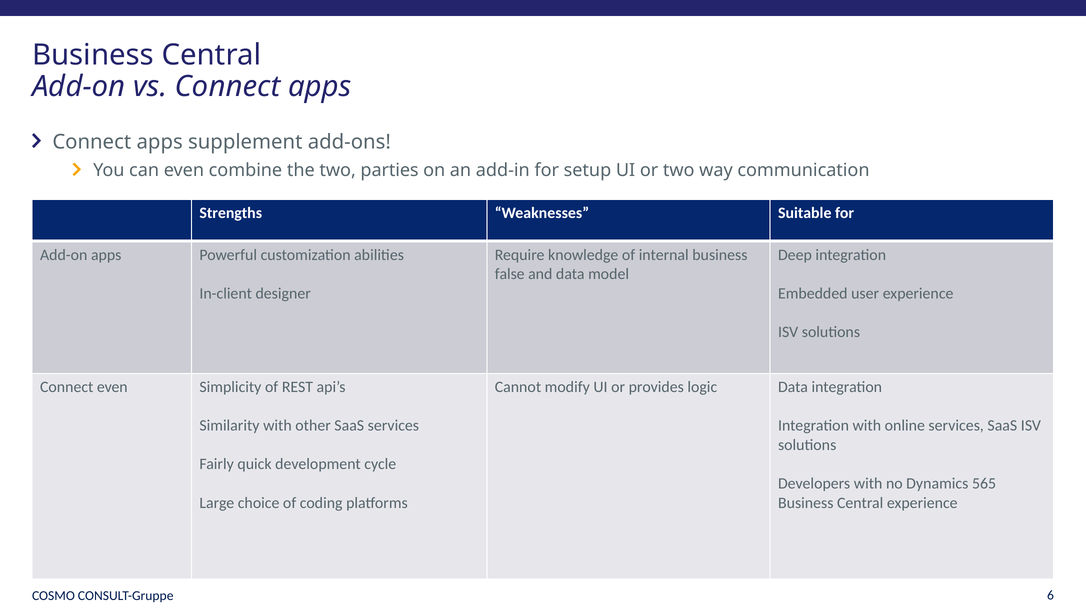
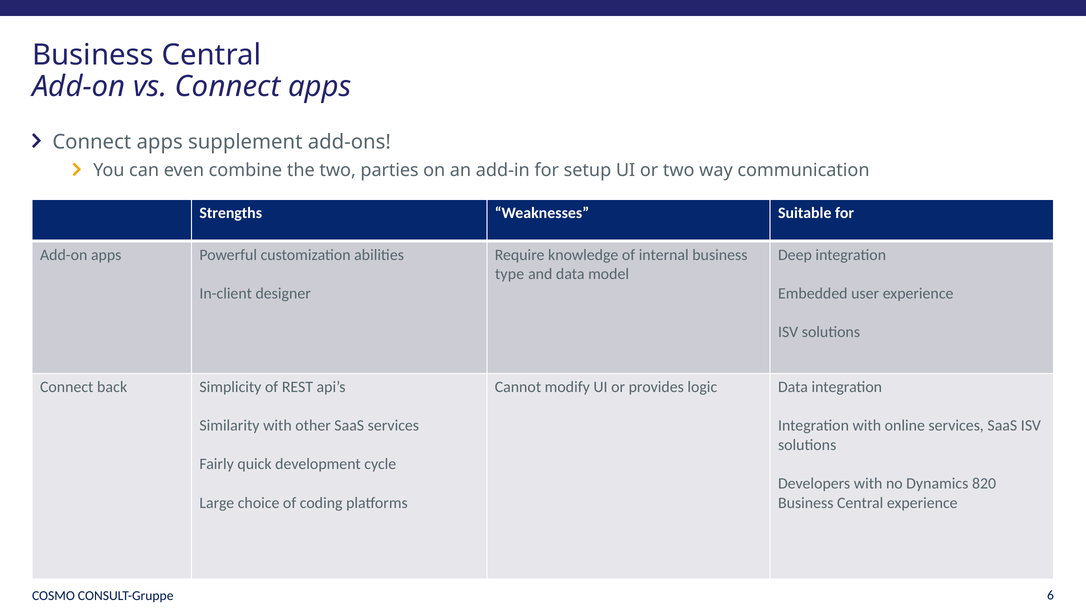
false: false -> type (510, 274)
Connect even: even -> back (112, 387)
565: 565 -> 820 (984, 483)
